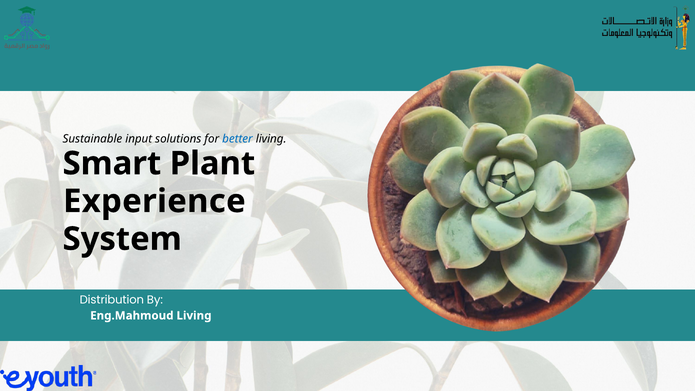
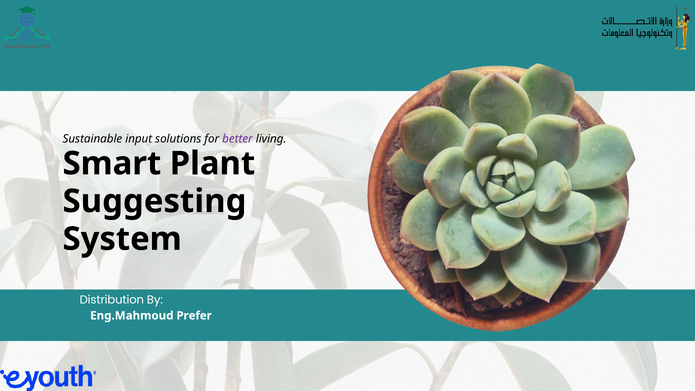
better colour: blue -> purple (237, 139)
Experience: Experience -> Suggesting (154, 201)
Eng.Mahmoud Living: Living -> Prefer (194, 316)
